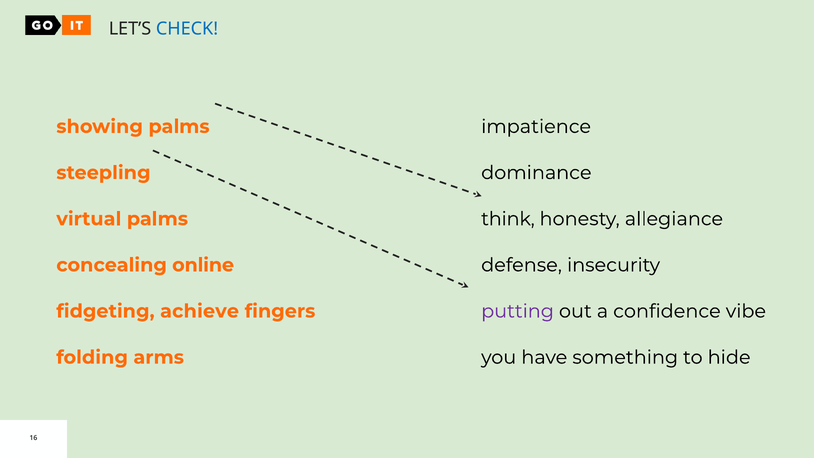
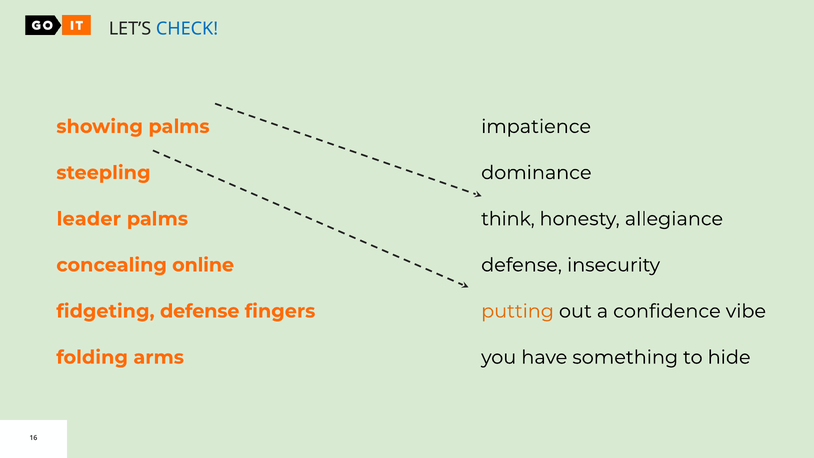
virtual: virtual -> leader (89, 219)
fidgeting achieve: achieve -> defense (200, 311)
putting colour: purple -> orange (518, 311)
